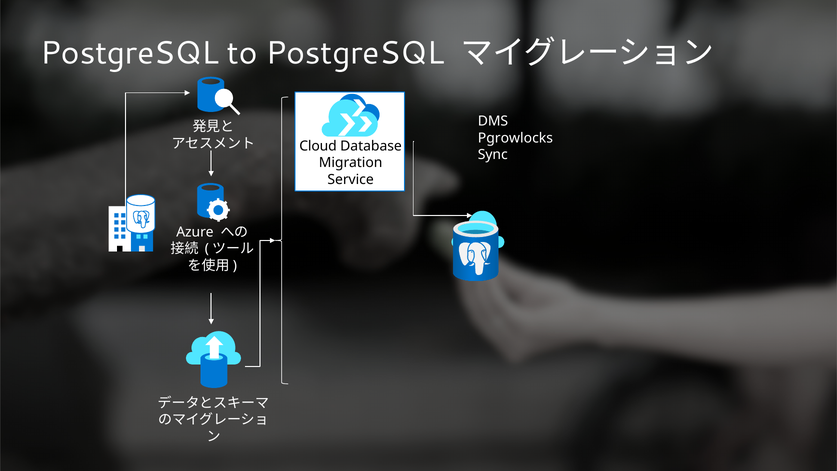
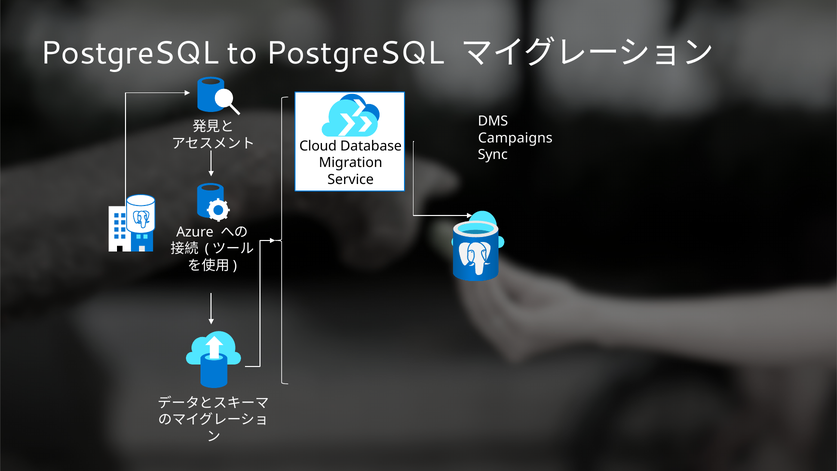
Pgrowlocks: Pgrowlocks -> Campaigns (515, 138)
